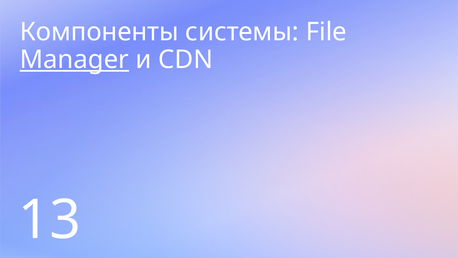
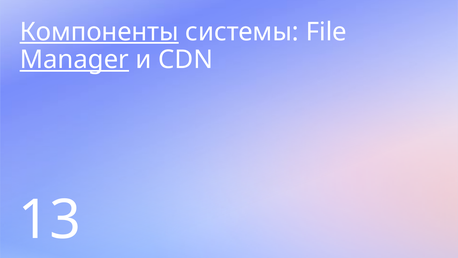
Компоненты underline: none -> present (99, 32)
